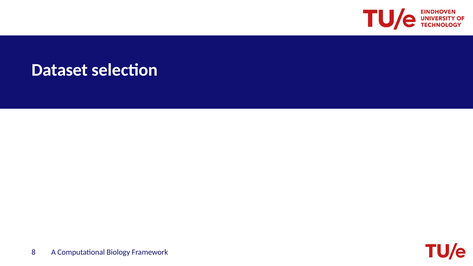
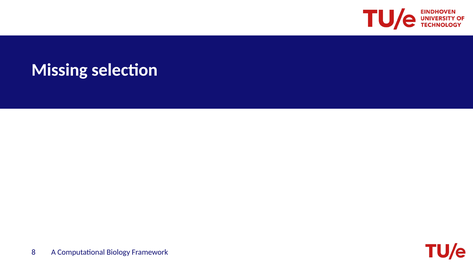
Dataset: Dataset -> Missing (60, 70)
